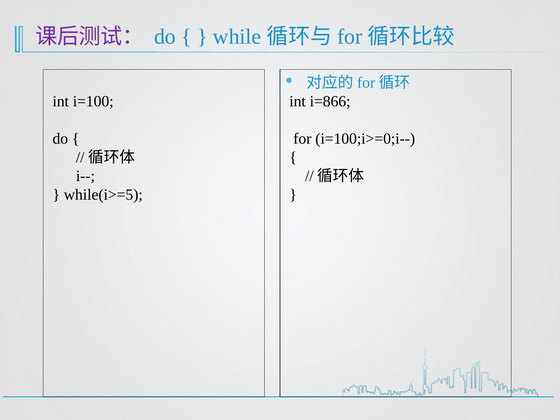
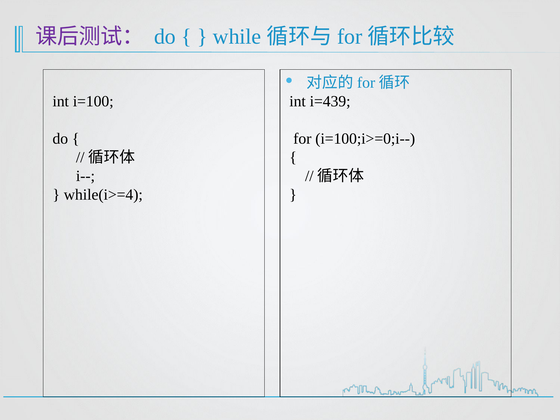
i=866: i=866 -> i=439 (330, 101)
while(i>=5: while(i>=5 -> while(i>=4 (103, 195)
